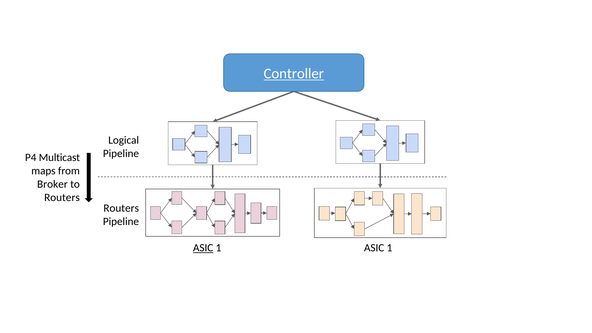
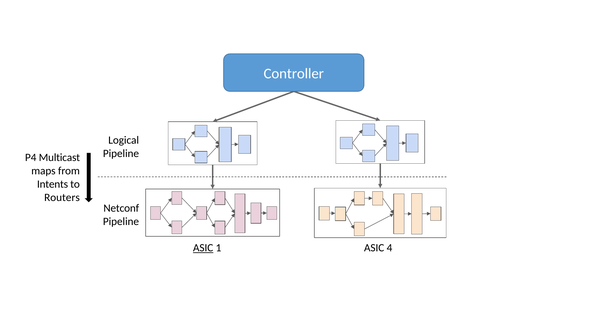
Controller underline: present -> none (294, 74)
Broker: Broker -> Intents (53, 184)
Routers: Routers -> Netconf (121, 208)
1 ASIC 1: 1 -> 4 (390, 248)
